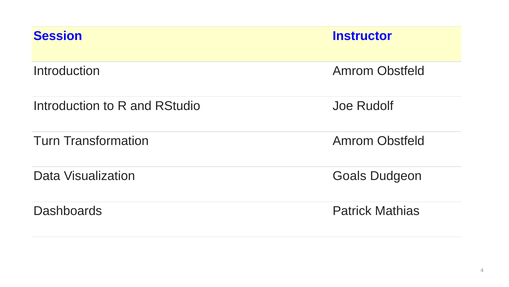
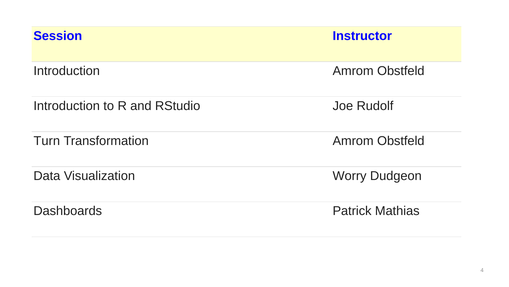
Goals: Goals -> Worry (350, 176)
